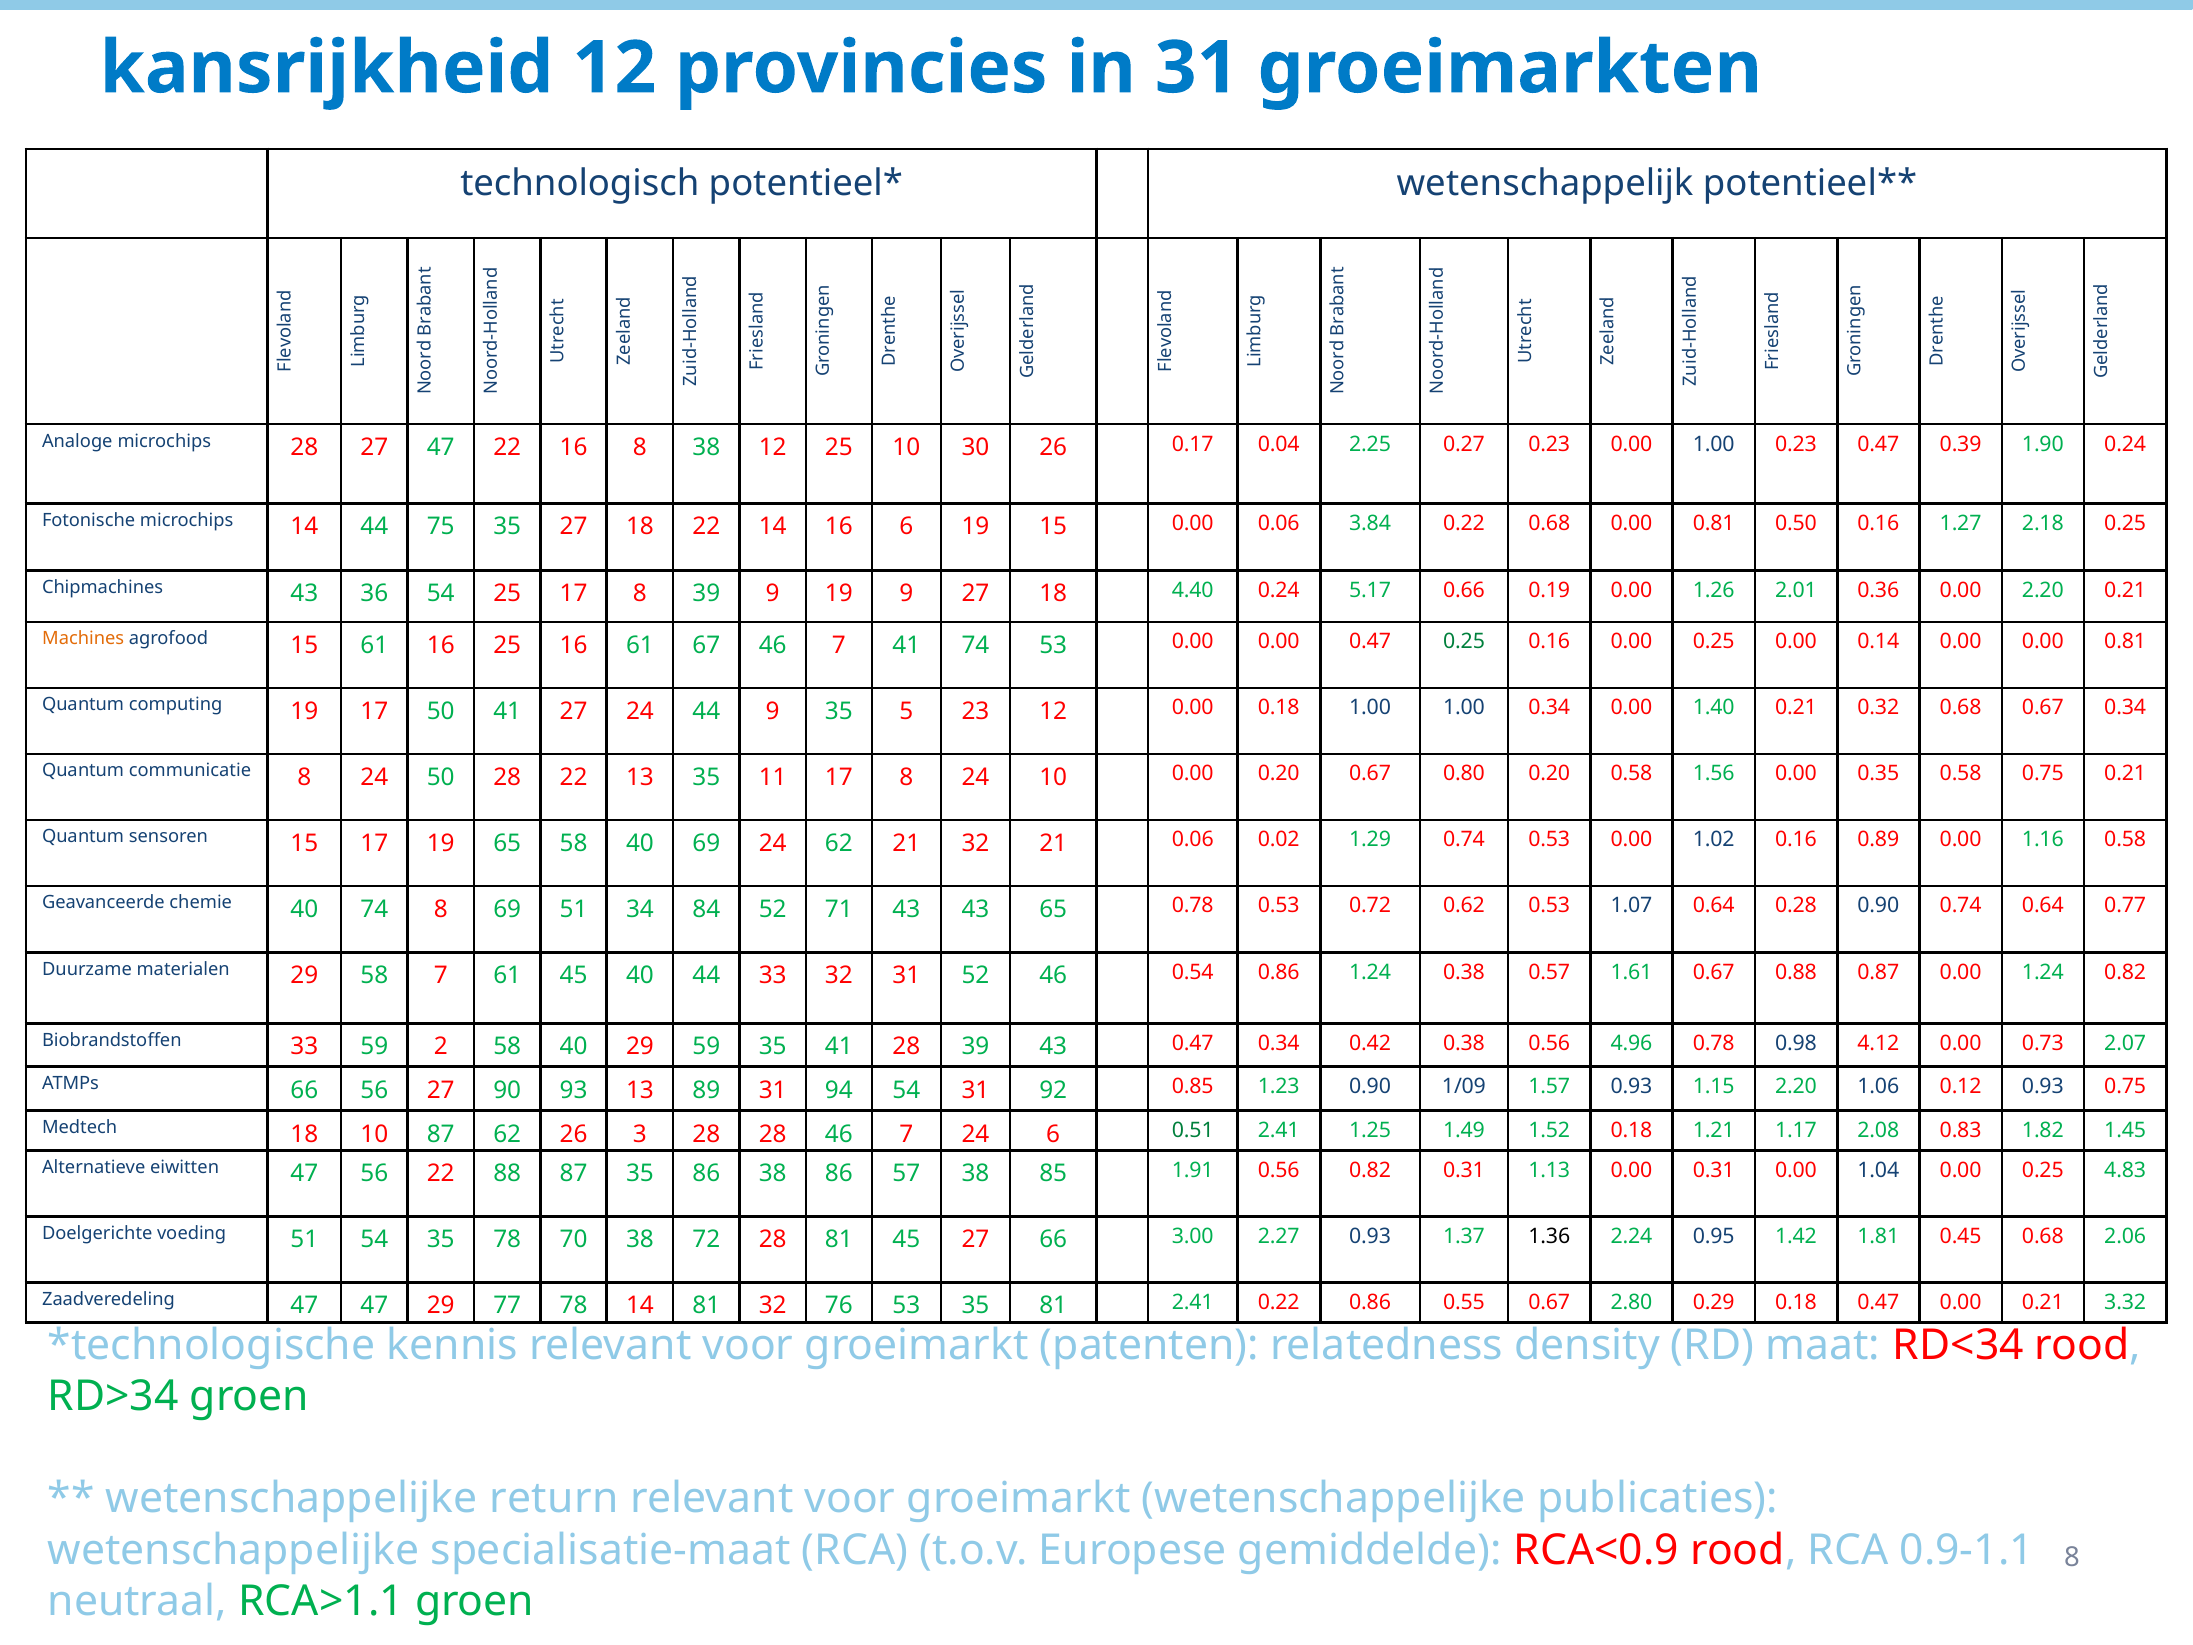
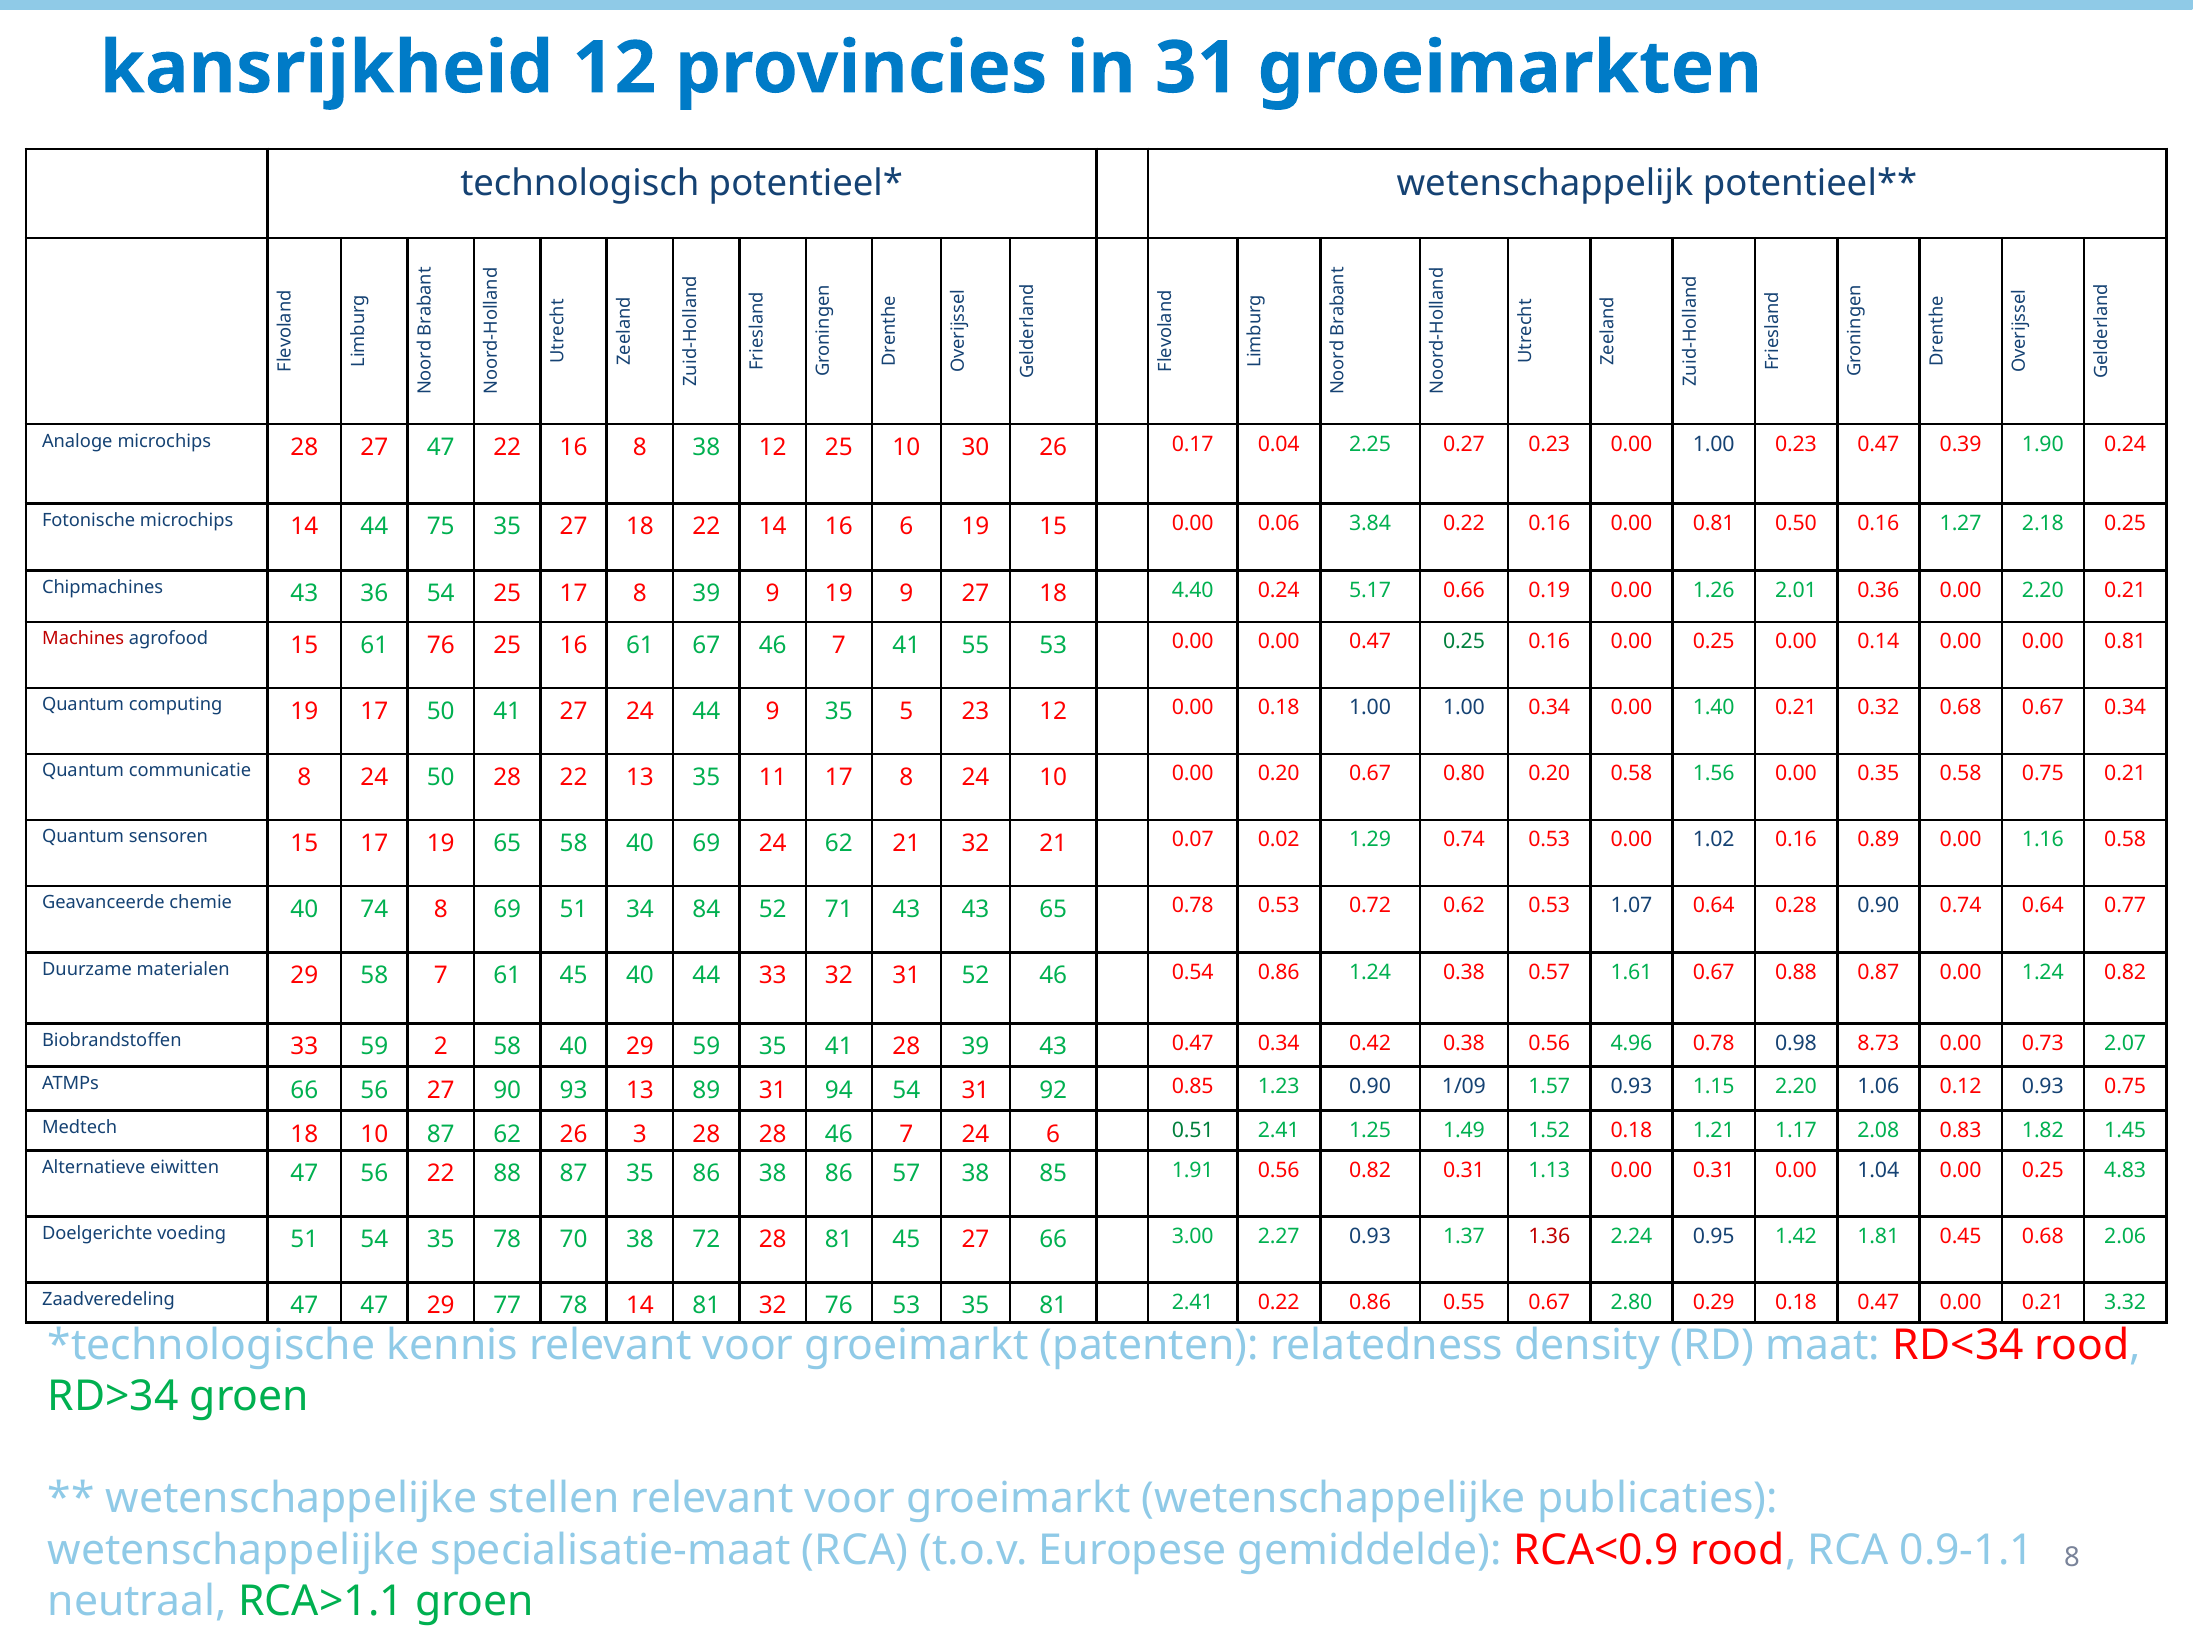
0.22 0.68: 0.68 -> 0.16 (1549, 523)
Machines colour: orange -> red (83, 639)
61 16: 16 -> 76 (441, 645)
41 74: 74 -> 55 (975, 645)
21 0.06: 0.06 -> 0.07 (1193, 840)
4.12: 4.12 -> 8.73 (1878, 1043)
1.36 colour: black -> red (1549, 1236)
return: return -> stellen (554, 1499)
